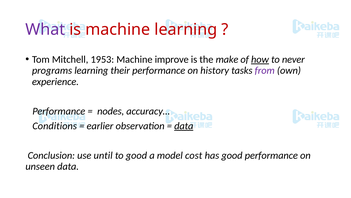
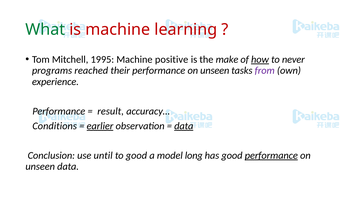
What colour: purple -> green (45, 29)
1953: 1953 -> 1995 (102, 59)
improve: improve -> positive (172, 59)
programs learning: learning -> reached (91, 70)
their performance on history: history -> unseen (215, 70)
nodes: nodes -> result (111, 111)
earlier underline: none -> present (100, 126)
cost: cost -> long (194, 155)
performance underline: none -> present (271, 155)
